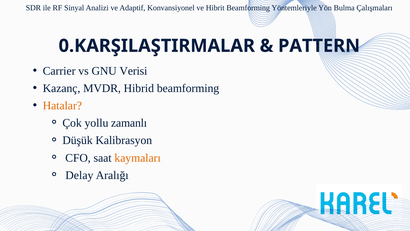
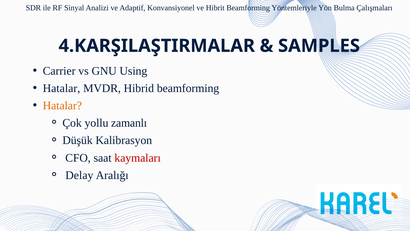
0.KARŞILAŞTIRMALAR: 0.KARŞILAŞTIRMALAR -> 4.KARŞILAŞTIRMALAR (157, 46)
PATTERN: PATTERN -> SAMPLES (319, 46)
Verisi: Verisi -> Using (133, 71)
Kazanç: Kazanç -> Hatalar (62, 88)
kaymaları colour: orange -> red (138, 158)
